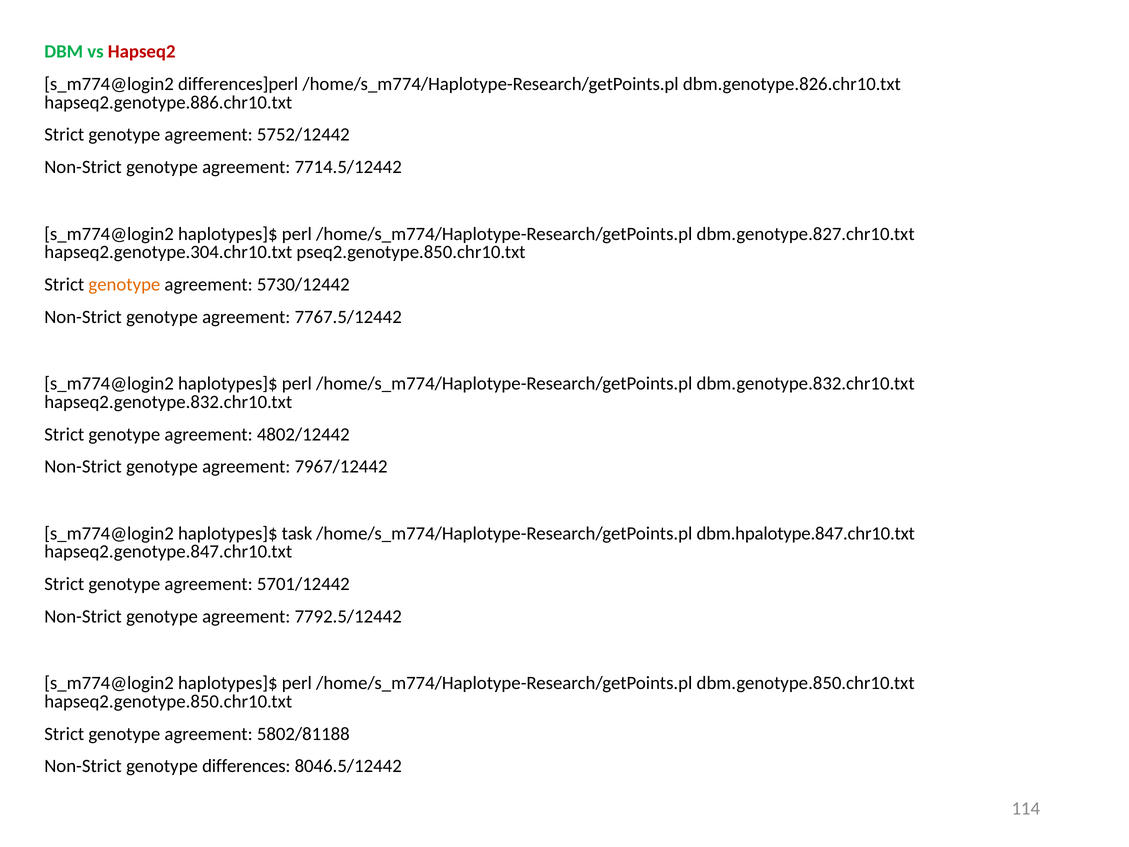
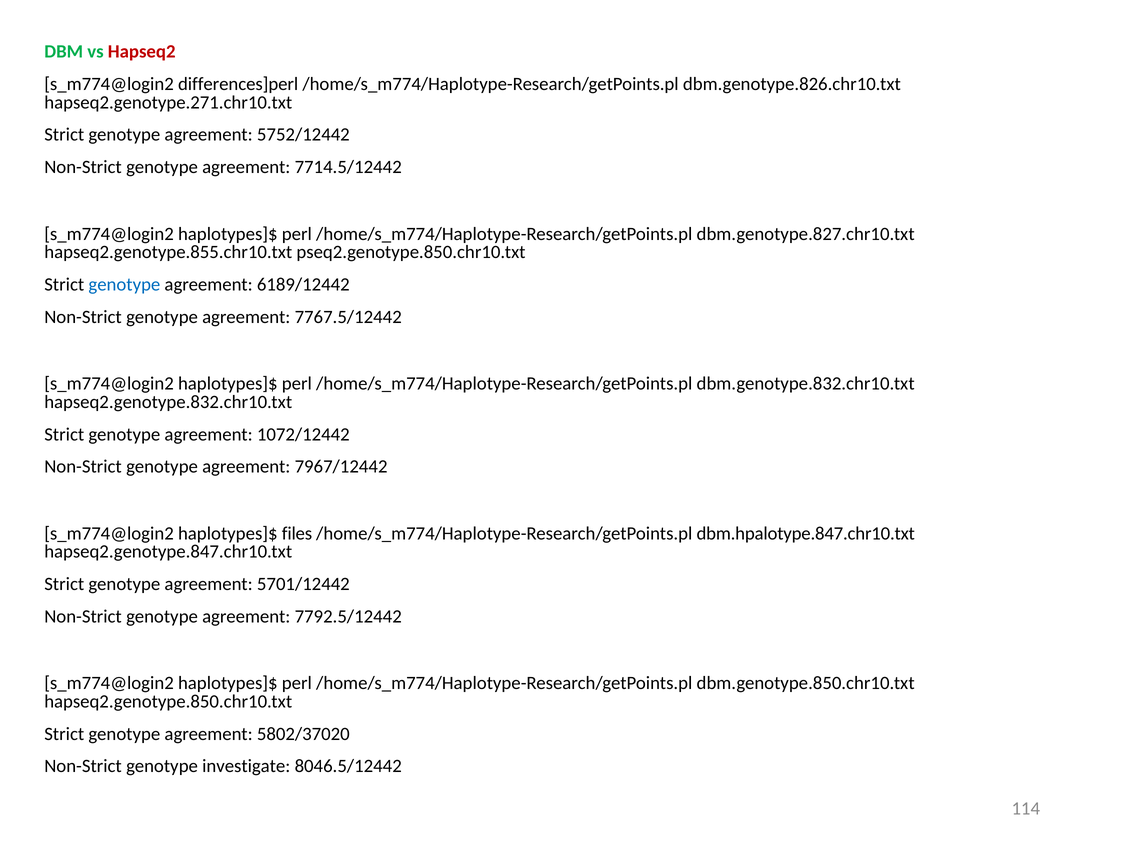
hapseq2.genotype.886.chr10.txt: hapseq2.genotype.886.chr10.txt -> hapseq2.genotype.271.chr10.txt (168, 102)
hapseq2.genotype.304.chr10.txt: hapseq2.genotype.304.chr10.txt -> hapseq2.genotype.855.chr10.txt (168, 252)
genotype colour: orange -> blue (124, 284)
5730/12442: 5730/12442 -> 6189/12442 (303, 284)
4802/12442: 4802/12442 -> 1072/12442 (303, 434)
task: task -> files (297, 533)
5802/81188: 5802/81188 -> 5802/37020 (303, 734)
differences: differences -> investigate (246, 766)
